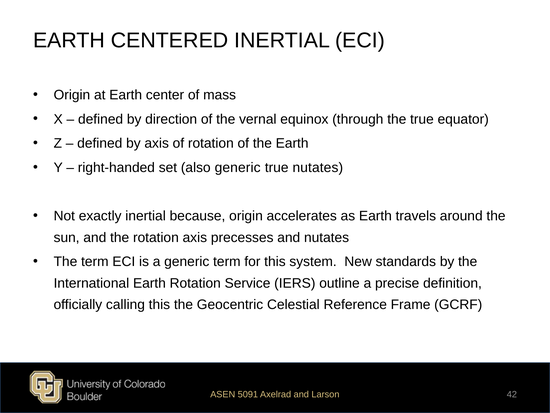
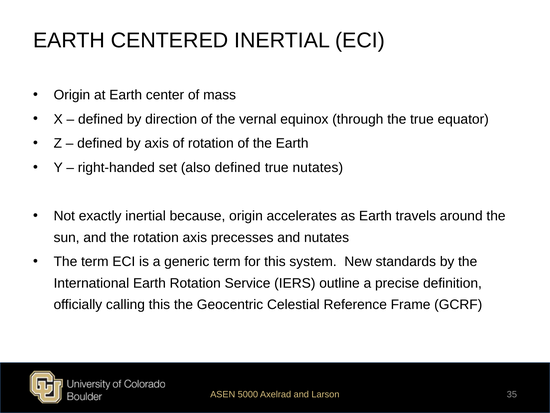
also generic: generic -> defined (238, 167)
5091: 5091 -> 5000 (248, 394)
42: 42 -> 35 (512, 394)
